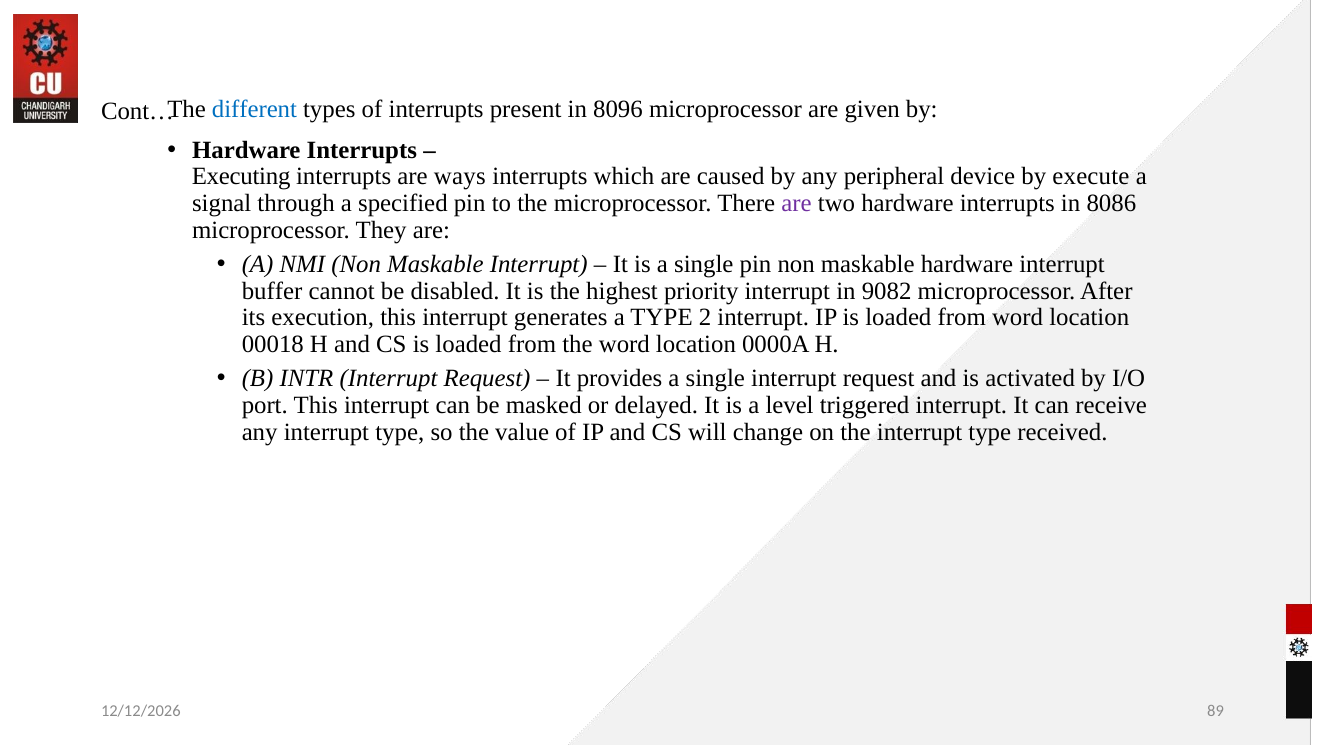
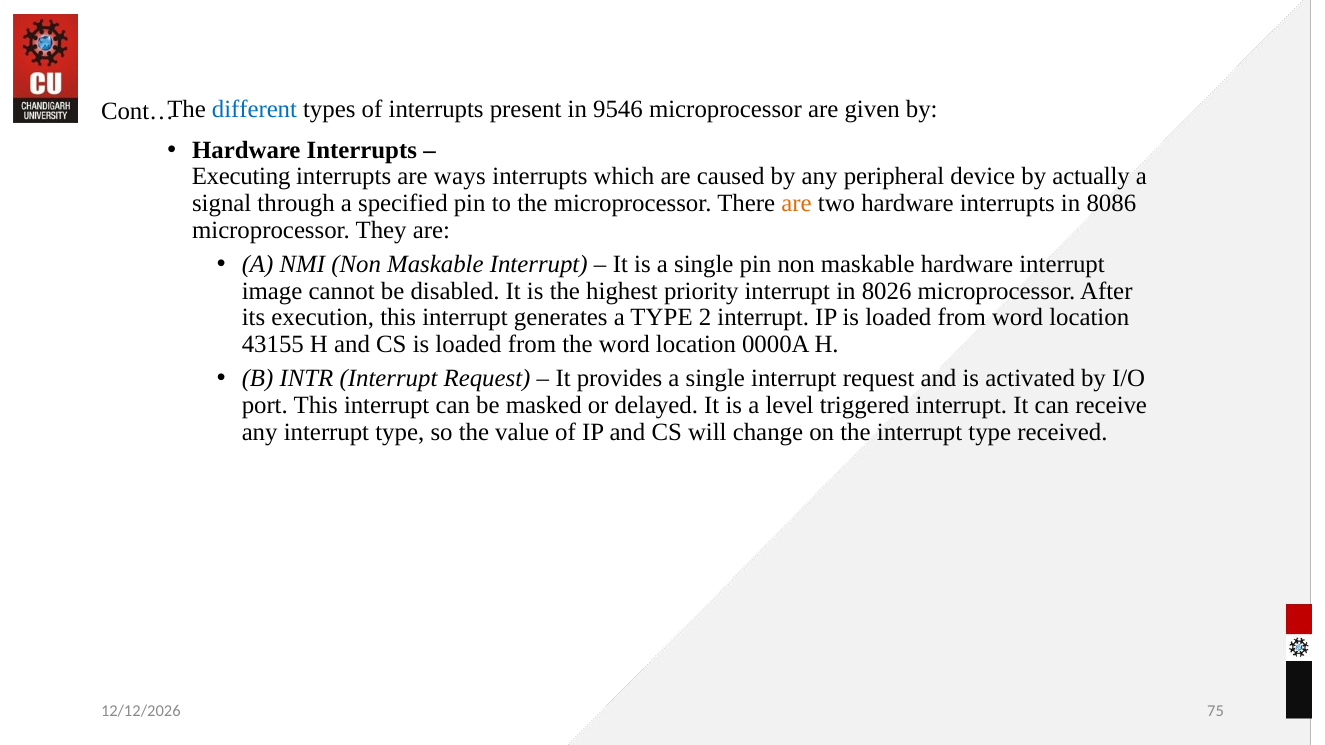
8096: 8096 -> 9546 (618, 109)
execute: execute -> actually (1091, 177)
are colour: purple -> orange (796, 204)
buffer: buffer -> image (272, 291)
9082: 9082 -> 8026 (887, 291)
00018: 00018 -> 43155 (273, 345)
89: 89 -> 75 (1216, 712)
